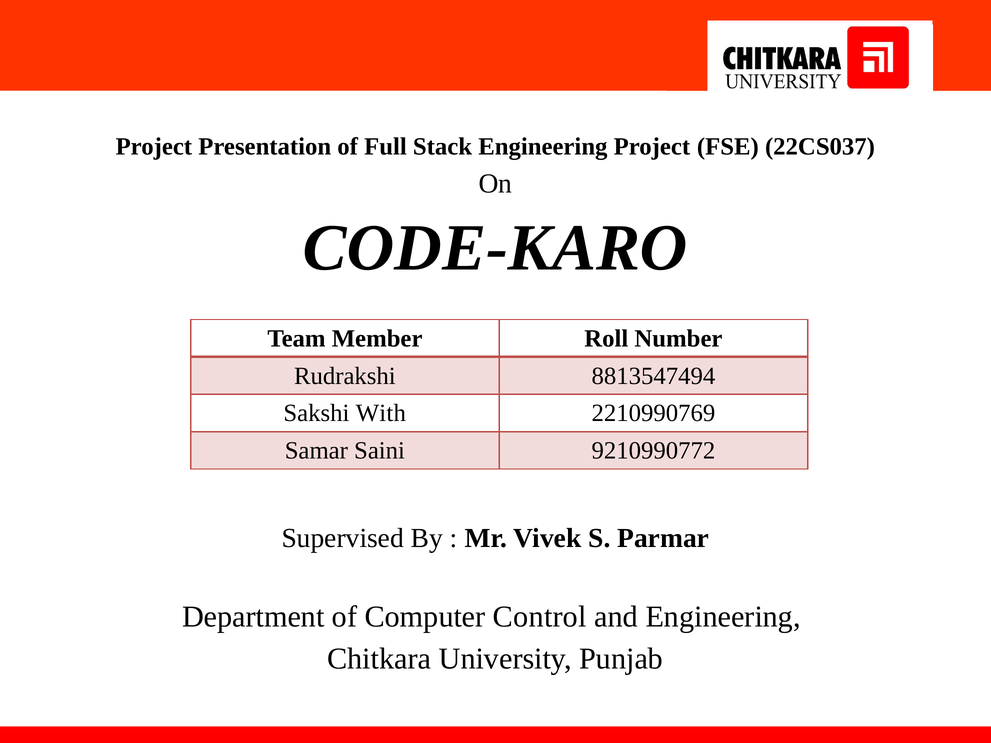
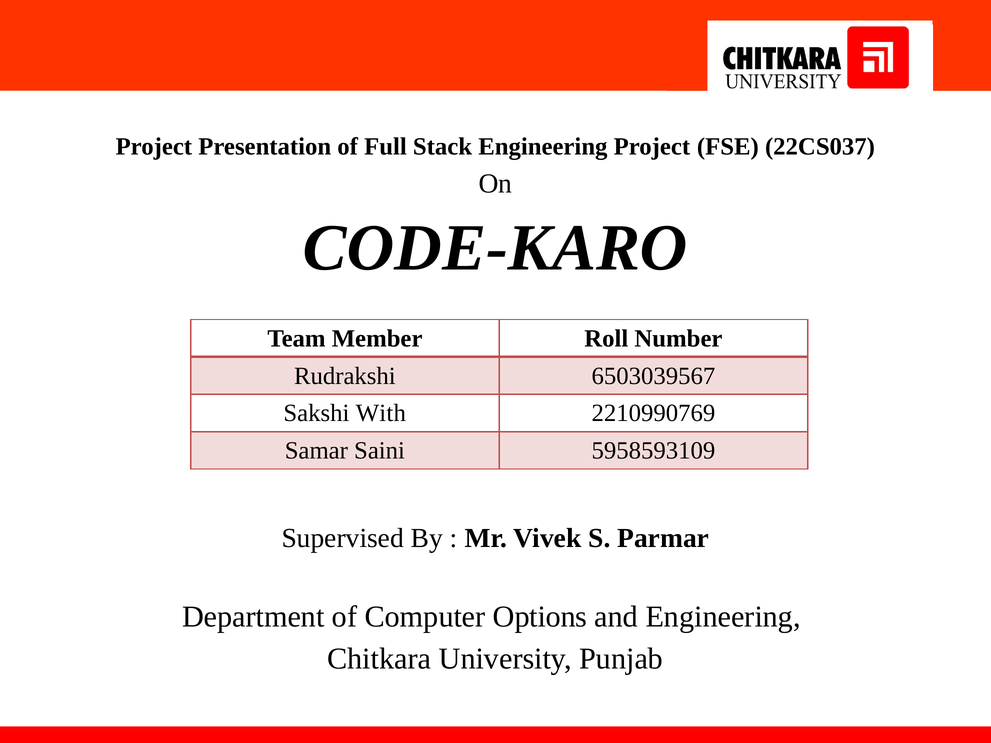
8813547494: 8813547494 -> 6503039567 (653, 376)
9210990772: 9210990772 -> 5958593109 (653, 451)
Control: Control -> Options (540, 617)
